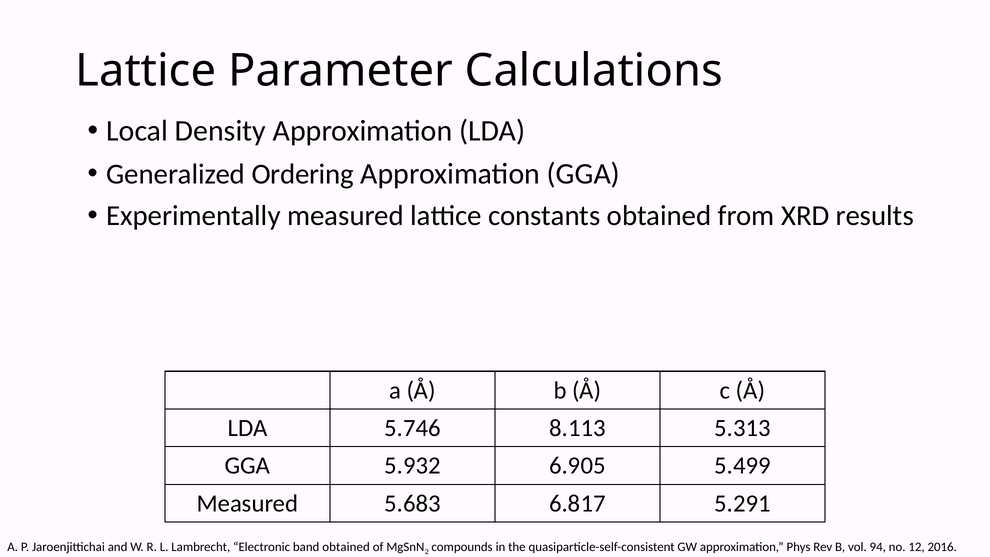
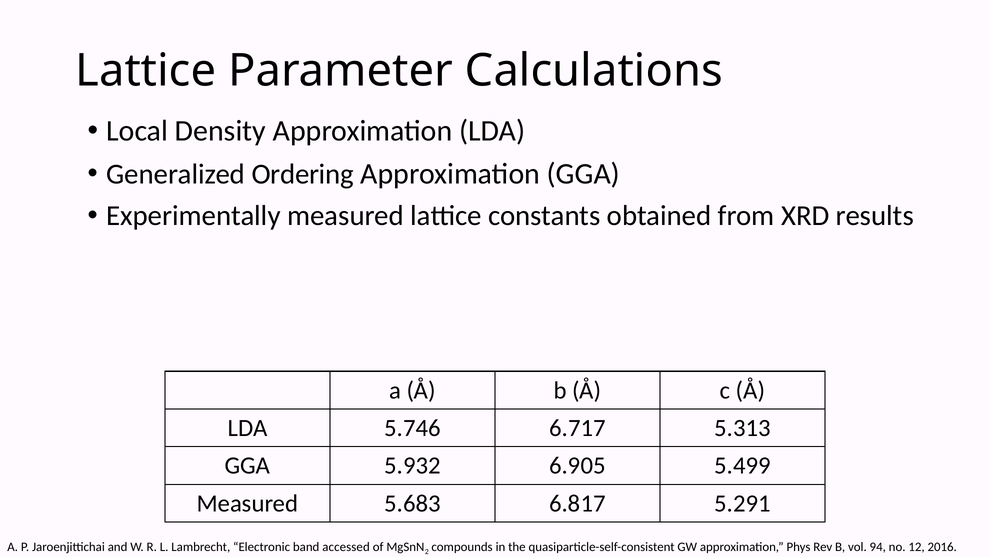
8.113: 8.113 -> 6.717 (577, 428)
band obtained: obtained -> accessed (346, 547)
